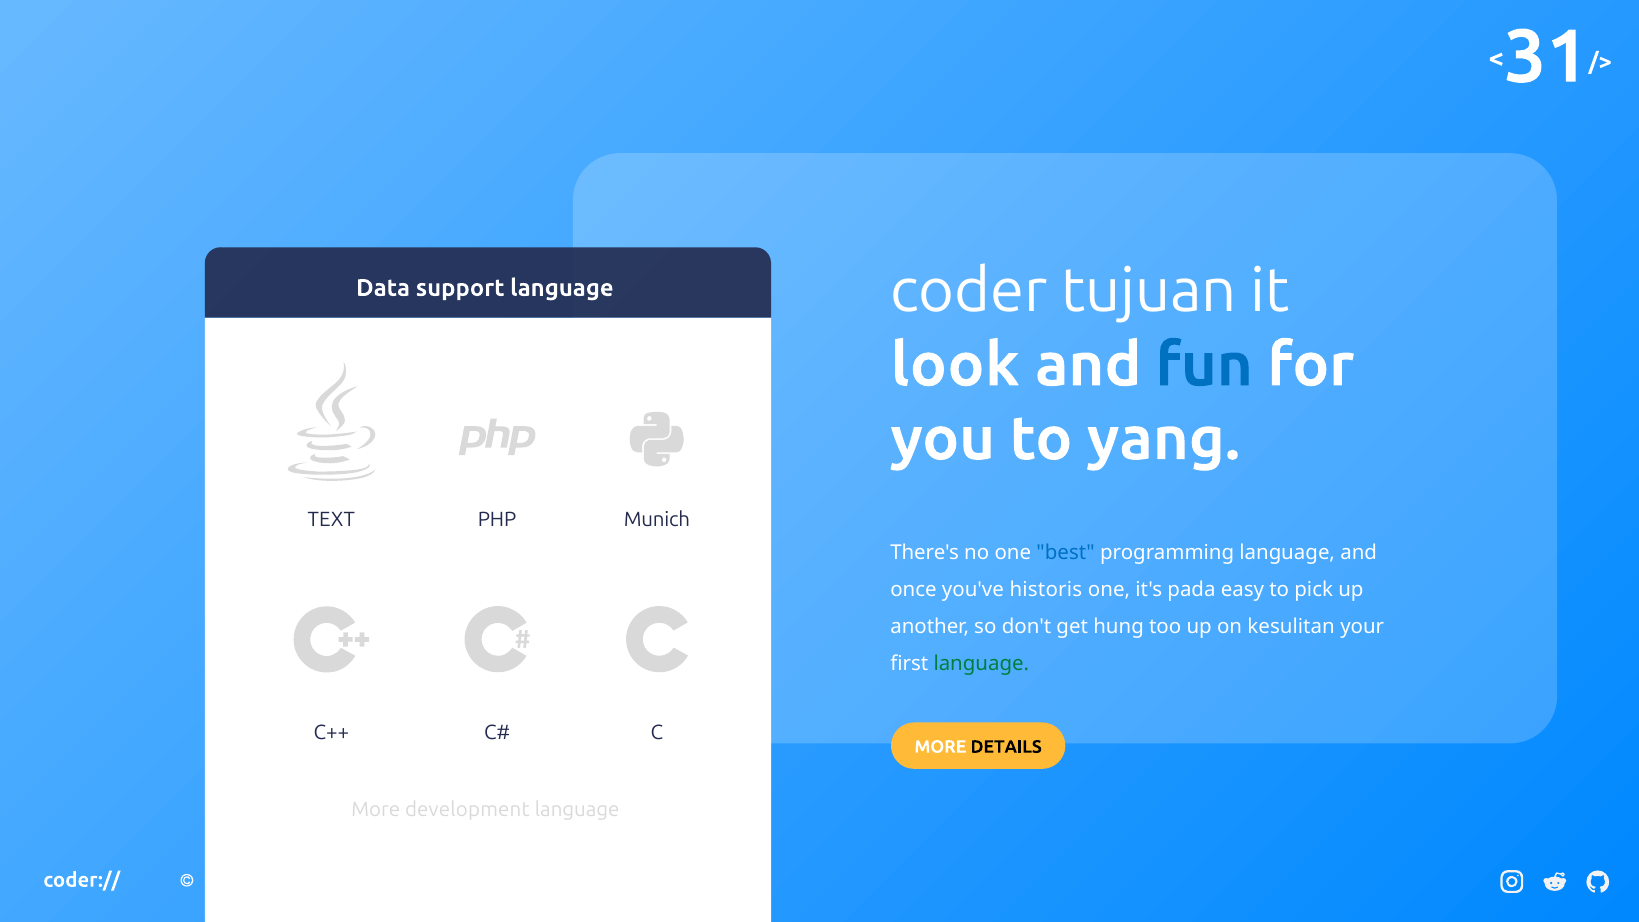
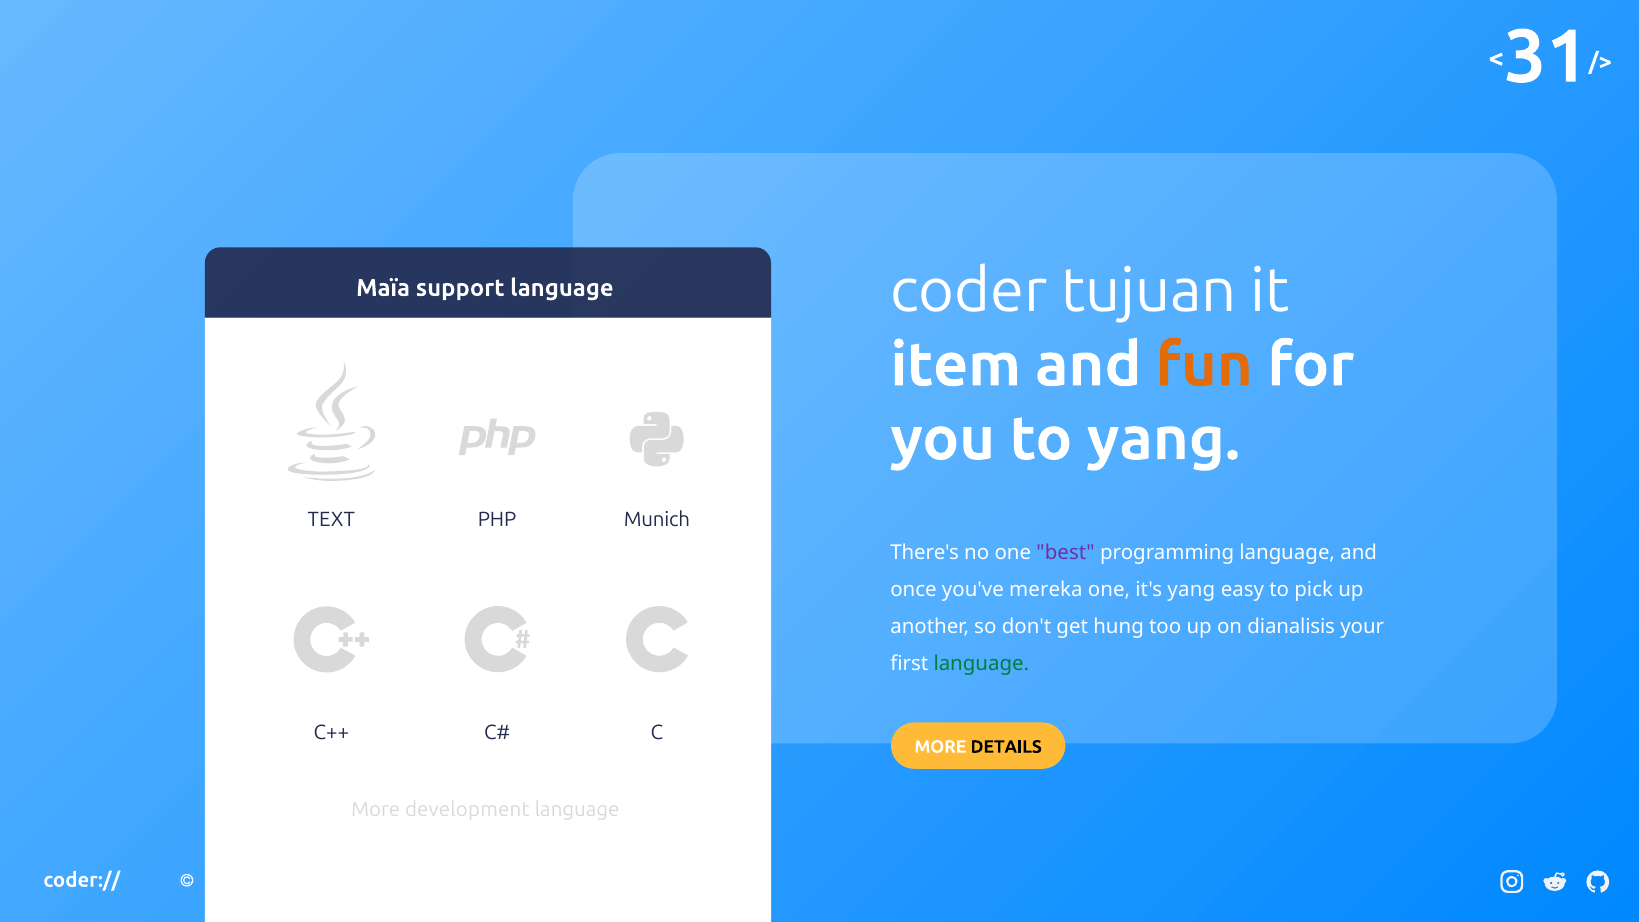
Data: Data -> Maïa (383, 288)
look: look -> item (956, 365)
fun colour: blue -> orange (1204, 365)
best colour: blue -> purple (1066, 553)
historis: historis -> mereka (1046, 590)
it's pada: pada -> yang (1191, 590)
kesulitan: kesulitan -> dianalisis (1291, 627)
